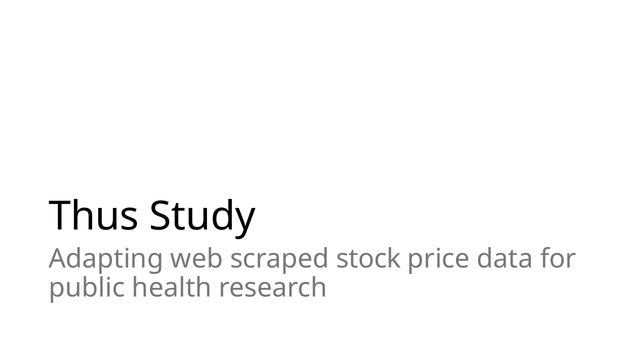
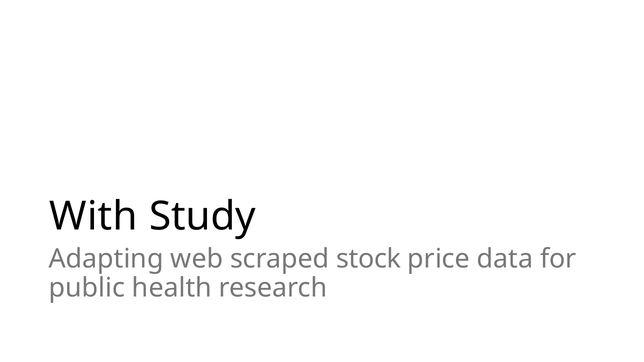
Thus: Thus -> With (94, 217)
